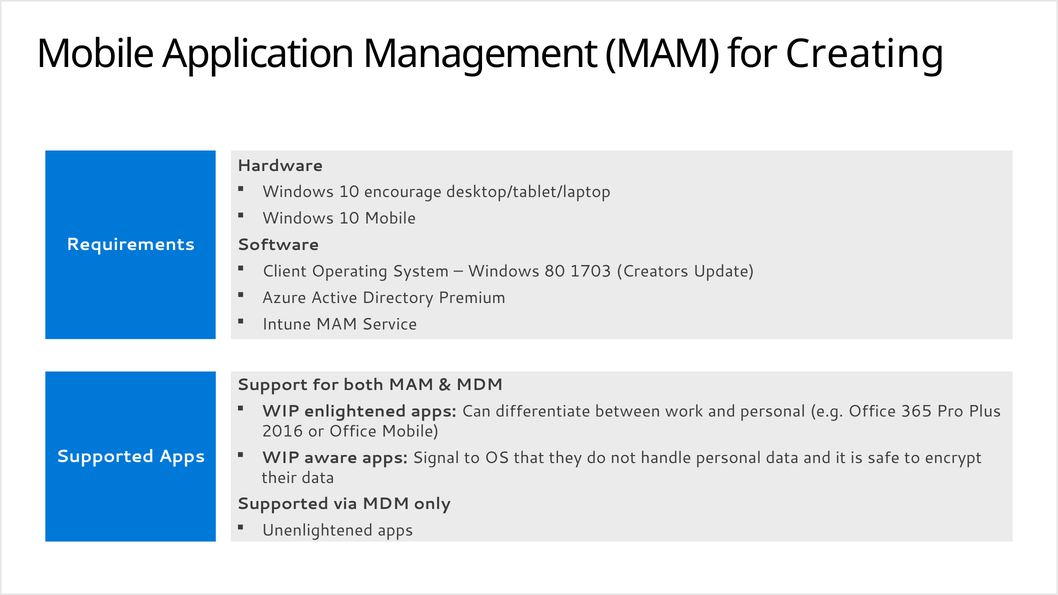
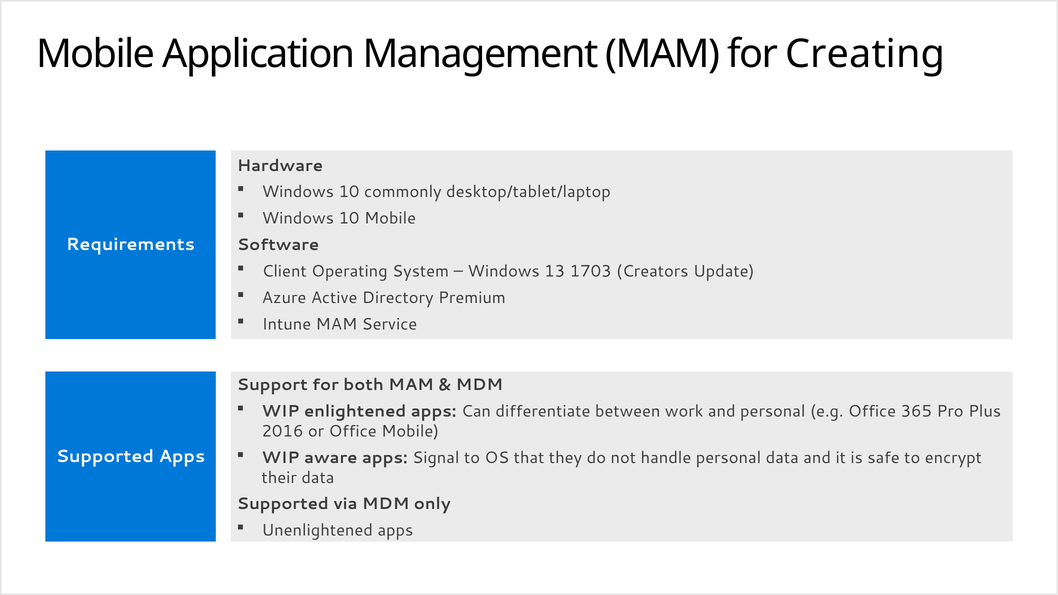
encourage: encourage -> commonly (403, 192)
80: 80 -> 13 (555, 271)
